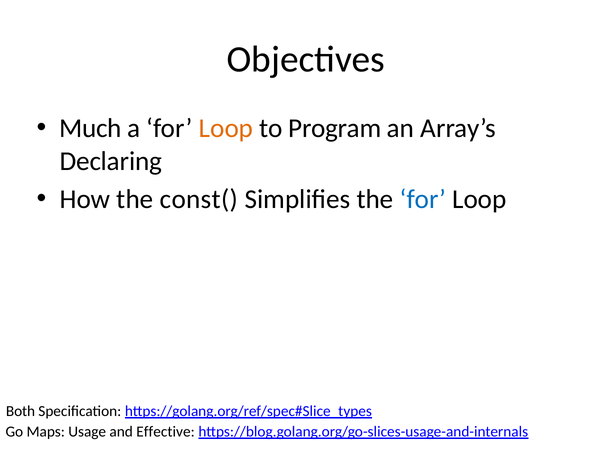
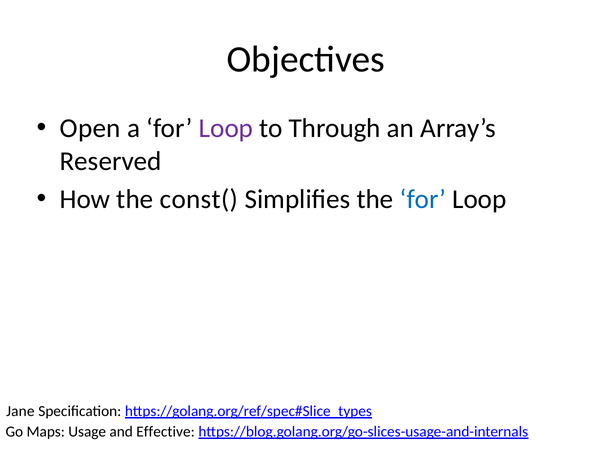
Much: Much -> Open (90, 128)
Loop colour: orange -> purple (226, 128)
Program: Program -> Through (335, 128)
Declaring: Declaring -> Reserved (111, 161)
Both: Both -> Jane (20, 411)
